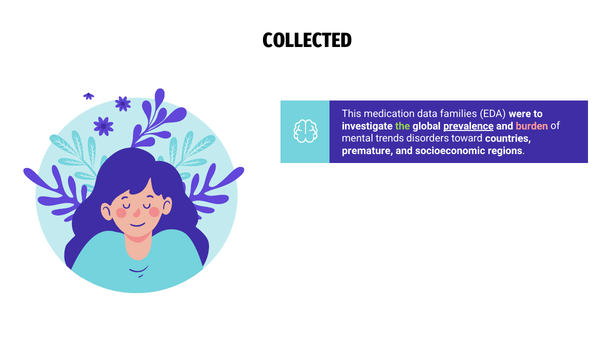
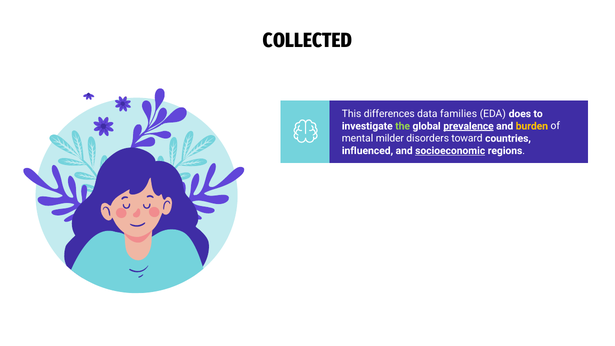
medication: medication -> differences (389, 114)
were: were -> does (520, 114)
burden colour: pink -> yellow (532, 126)
trends: trends -> milder (390, 138)
premature: premature -> influenced (367, 151)
socioeconomic underline: none -> present (450, 151)
